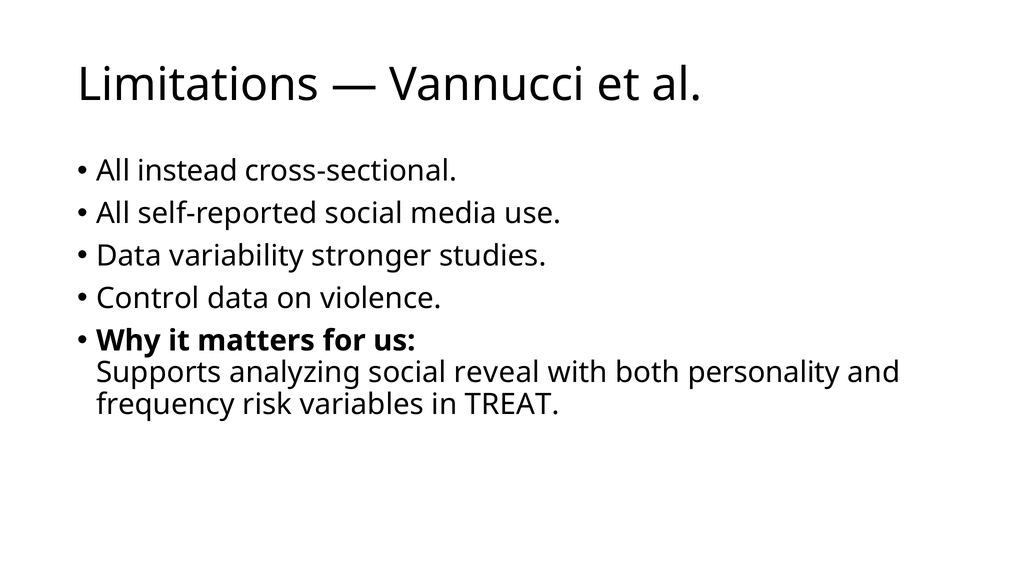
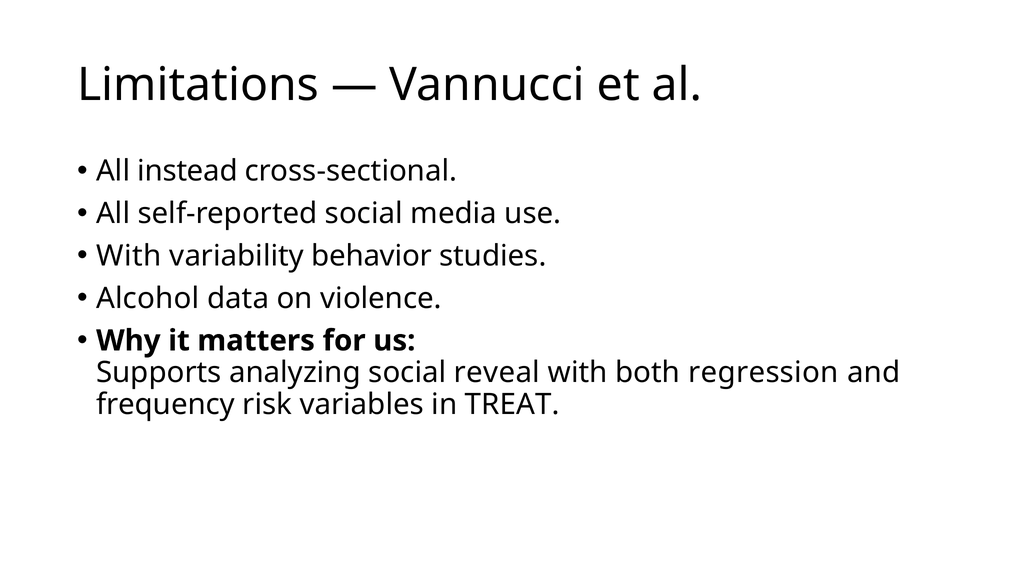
Data: Data -> With (129, 256)
stronger: stronger -> behavior (372, 256)
Control: Control -> Alcohol (148, 298)
personality: personality -> regression (763, 373)
